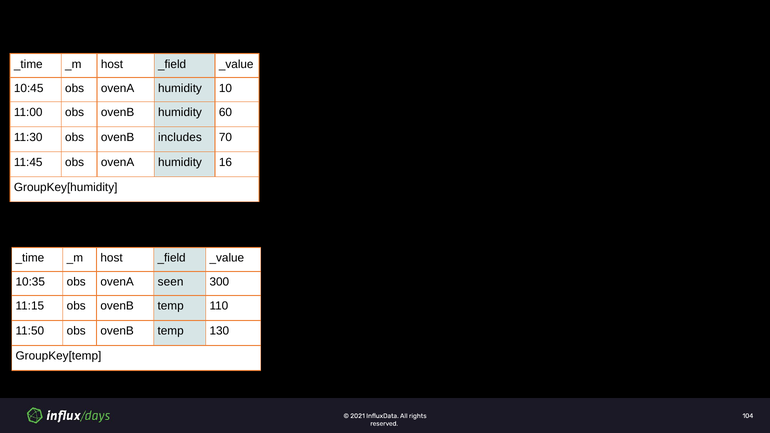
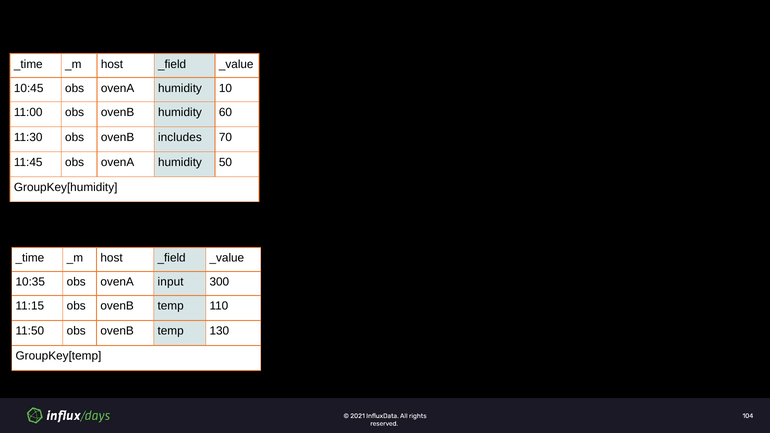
16: 16 -> 50 (225, 162)
seen: seen -> input (171, 282)
